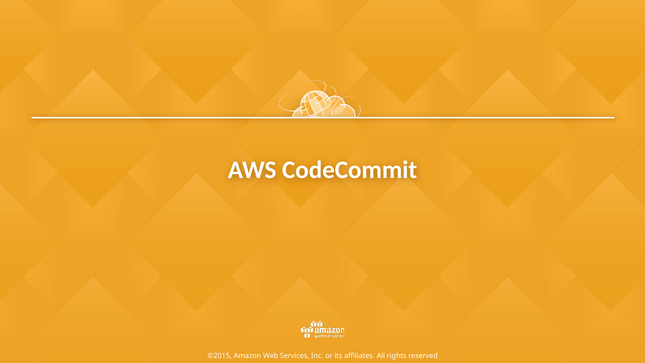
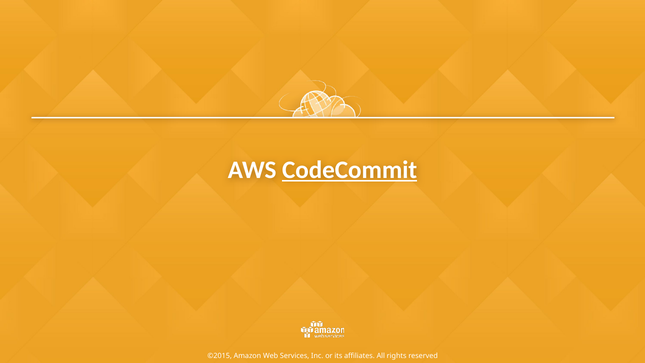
CodeCommit underline: none -> present (350, 170)
